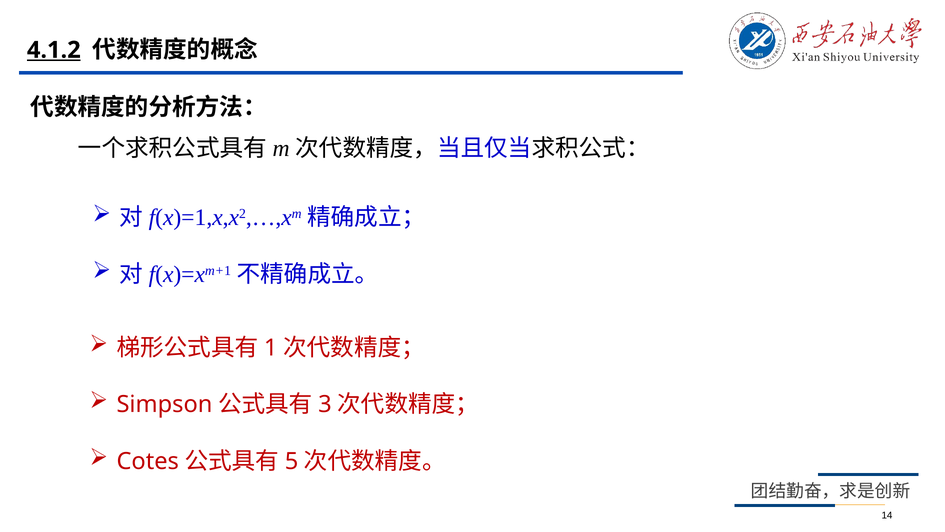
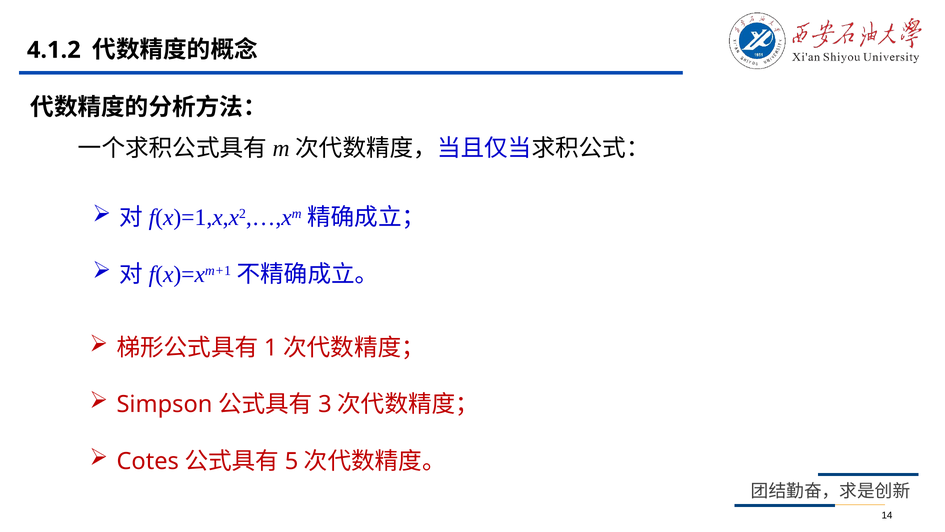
4.1.2 underline: present -> none (54, 50)
